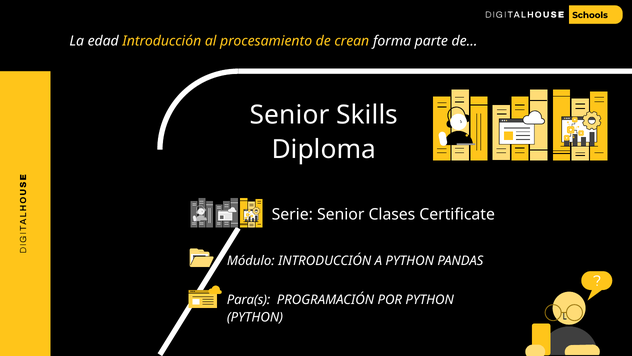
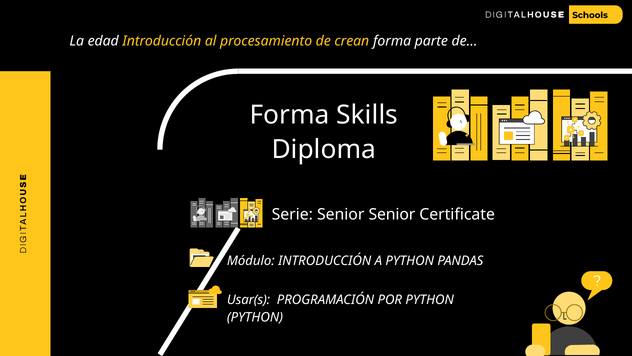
Senior: Senior -> Forma (290, 115)
Senior Clases: Clases -> Senior (392, 214)
Para(s: Para(s -> Usar(s (249, 300)
